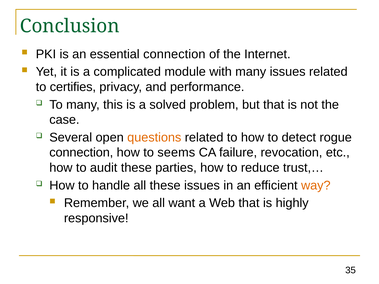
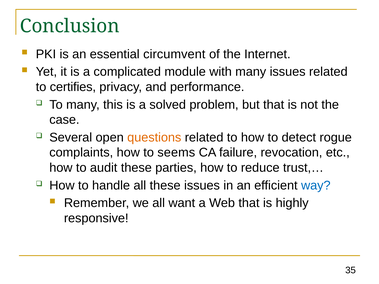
essential connection: connection -> circumvent (174, 54)
connection: connection -> complaints (81, 153)
way colour: orange -> blue (316, 186)
